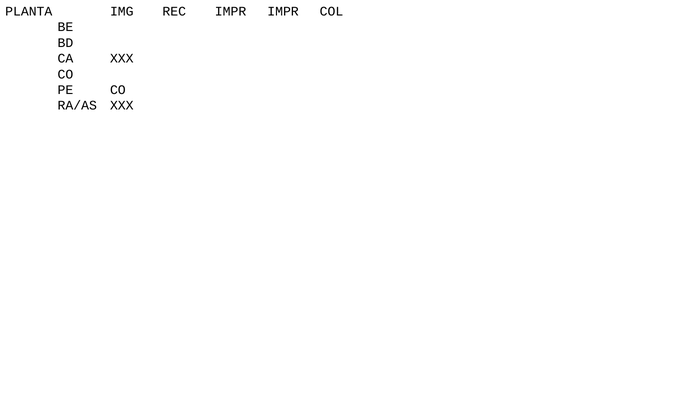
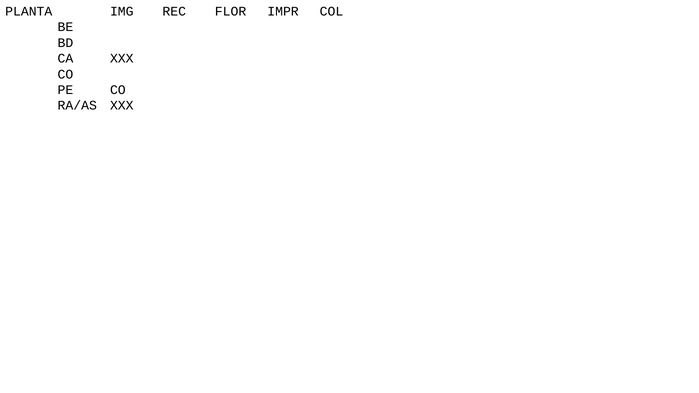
REC IMPR: IMPR -> FLOR (231, 11)
